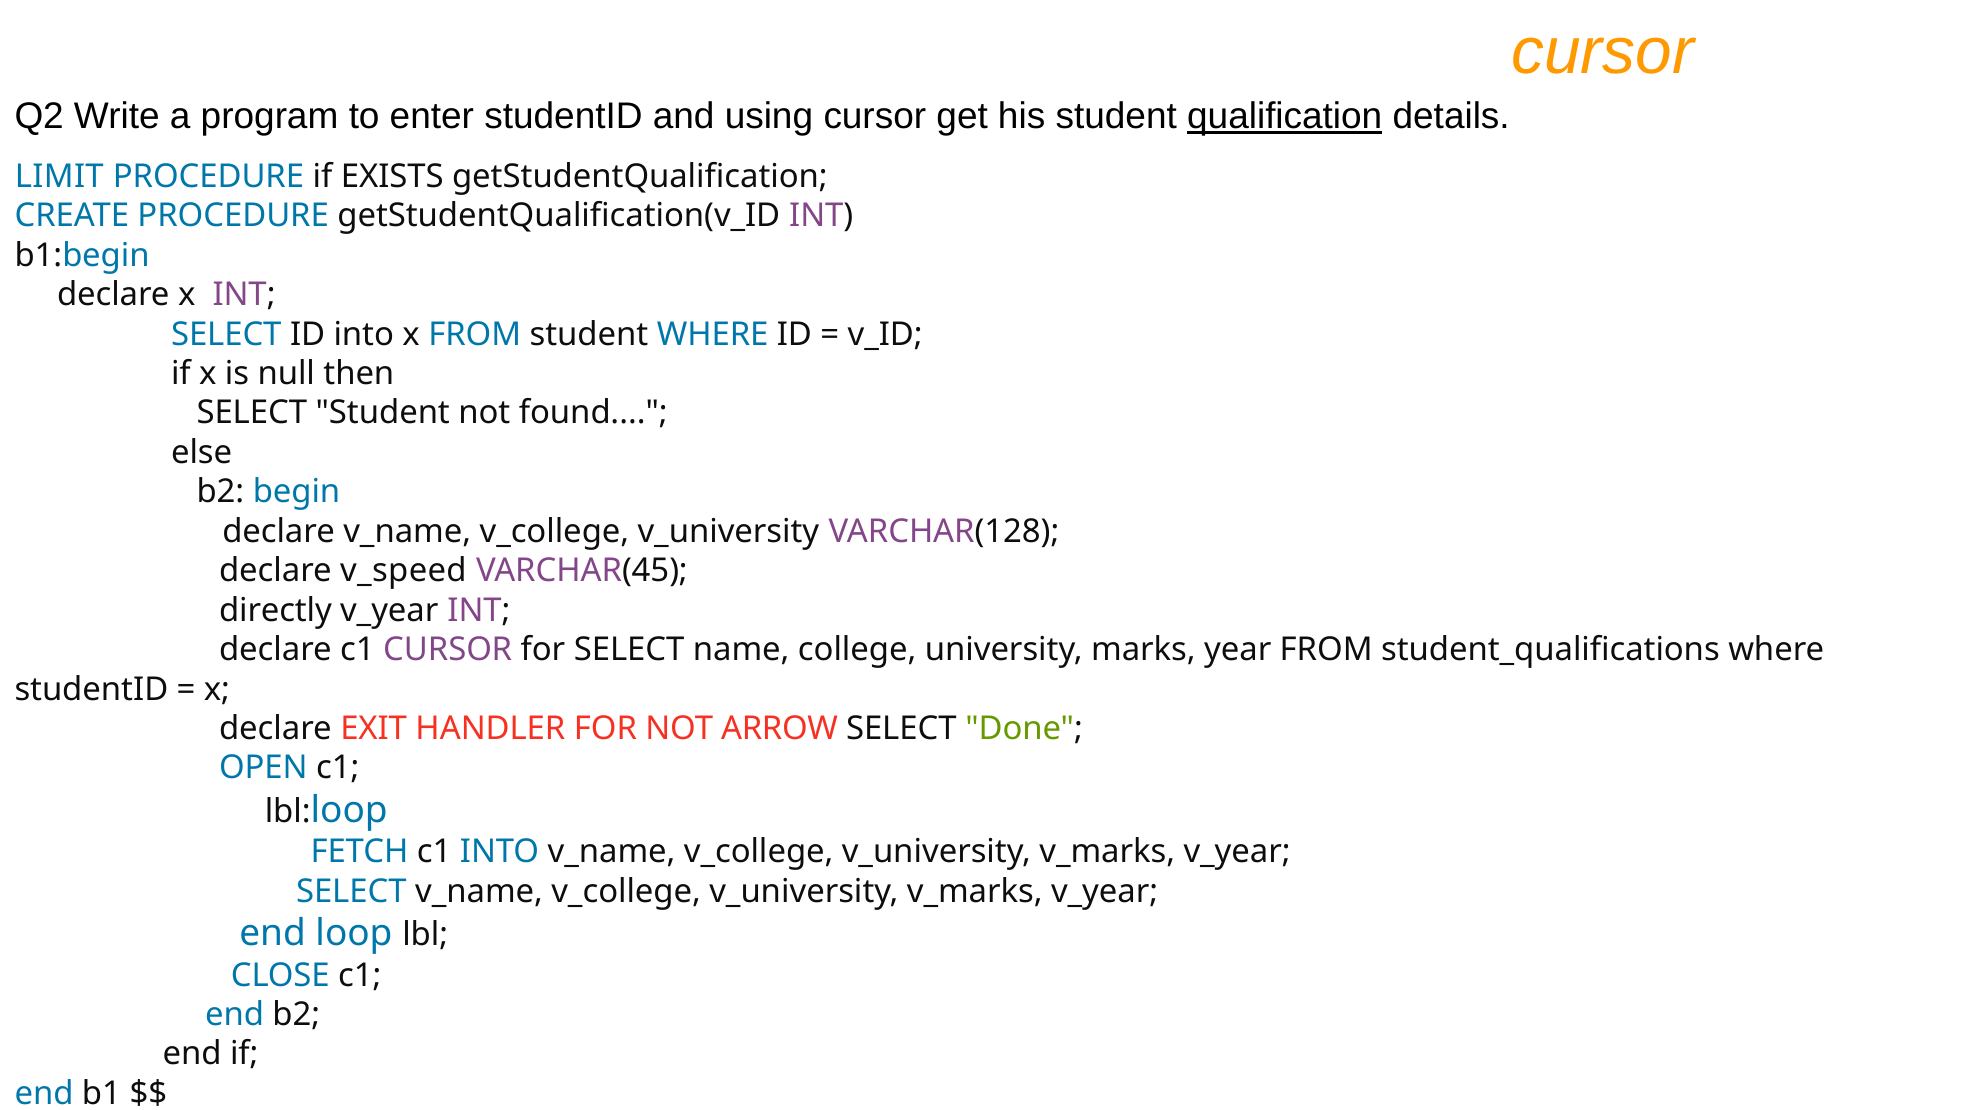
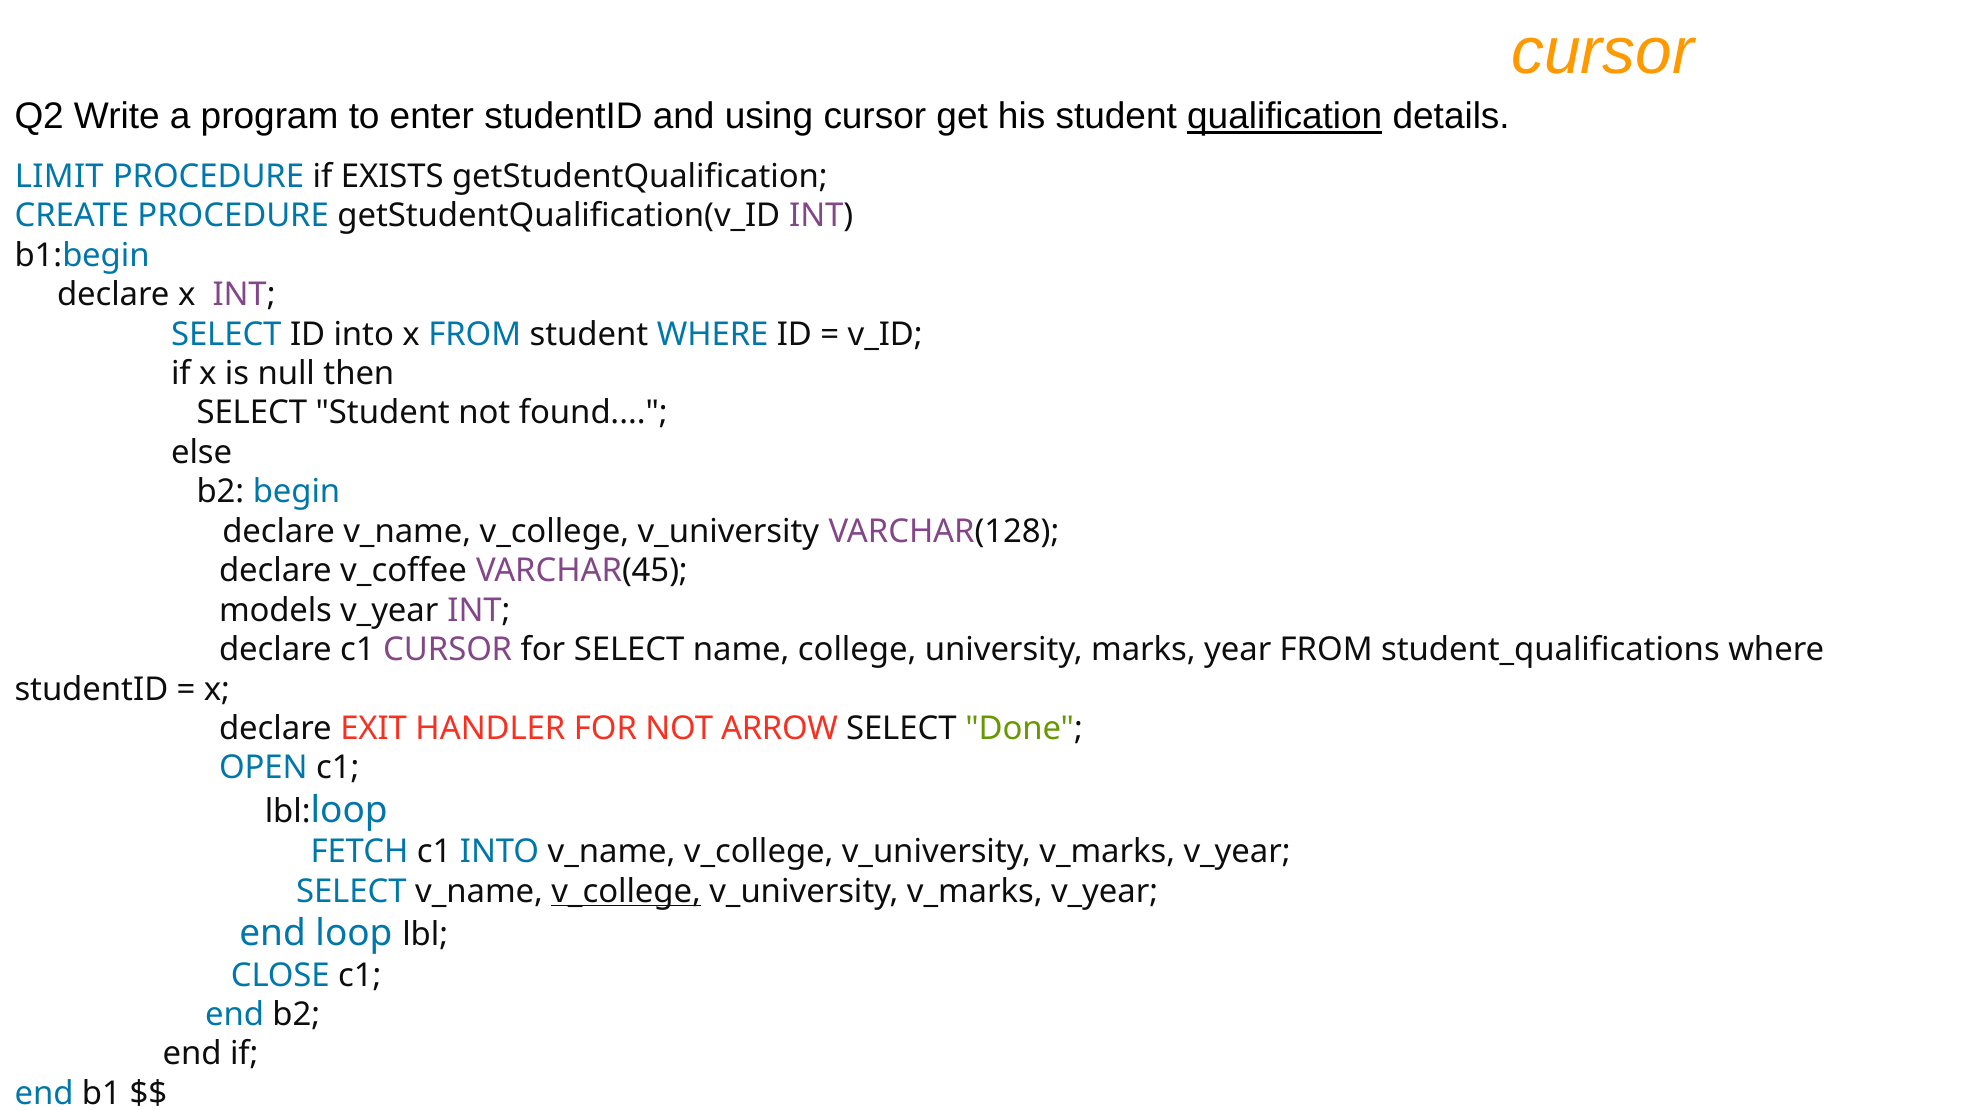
v_speed: v_speed -> v_coffee (404, 571)
directly: directly -> models (275, 610)
v_college underline: none -> present (626, 892)
